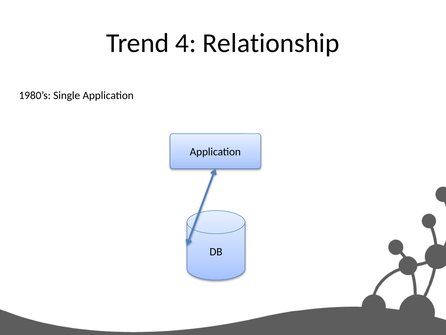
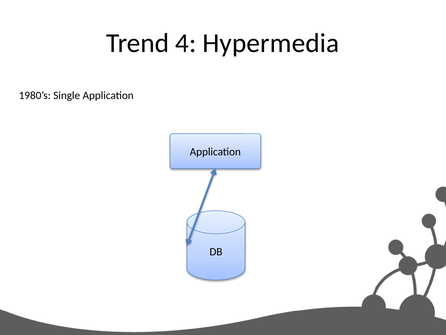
Relationship: Relationship -> Hypermedia (271, 43)
